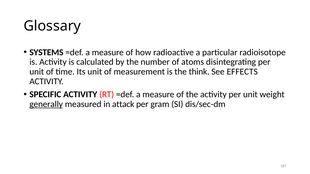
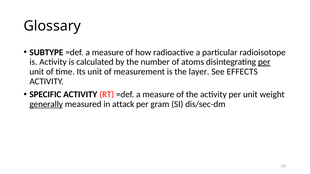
SYSTEMS: SYSTEMS -> SUBTYPE (46, 52)
per underline: none -> present (264, 62)
think: think -> layer (199, 72)
